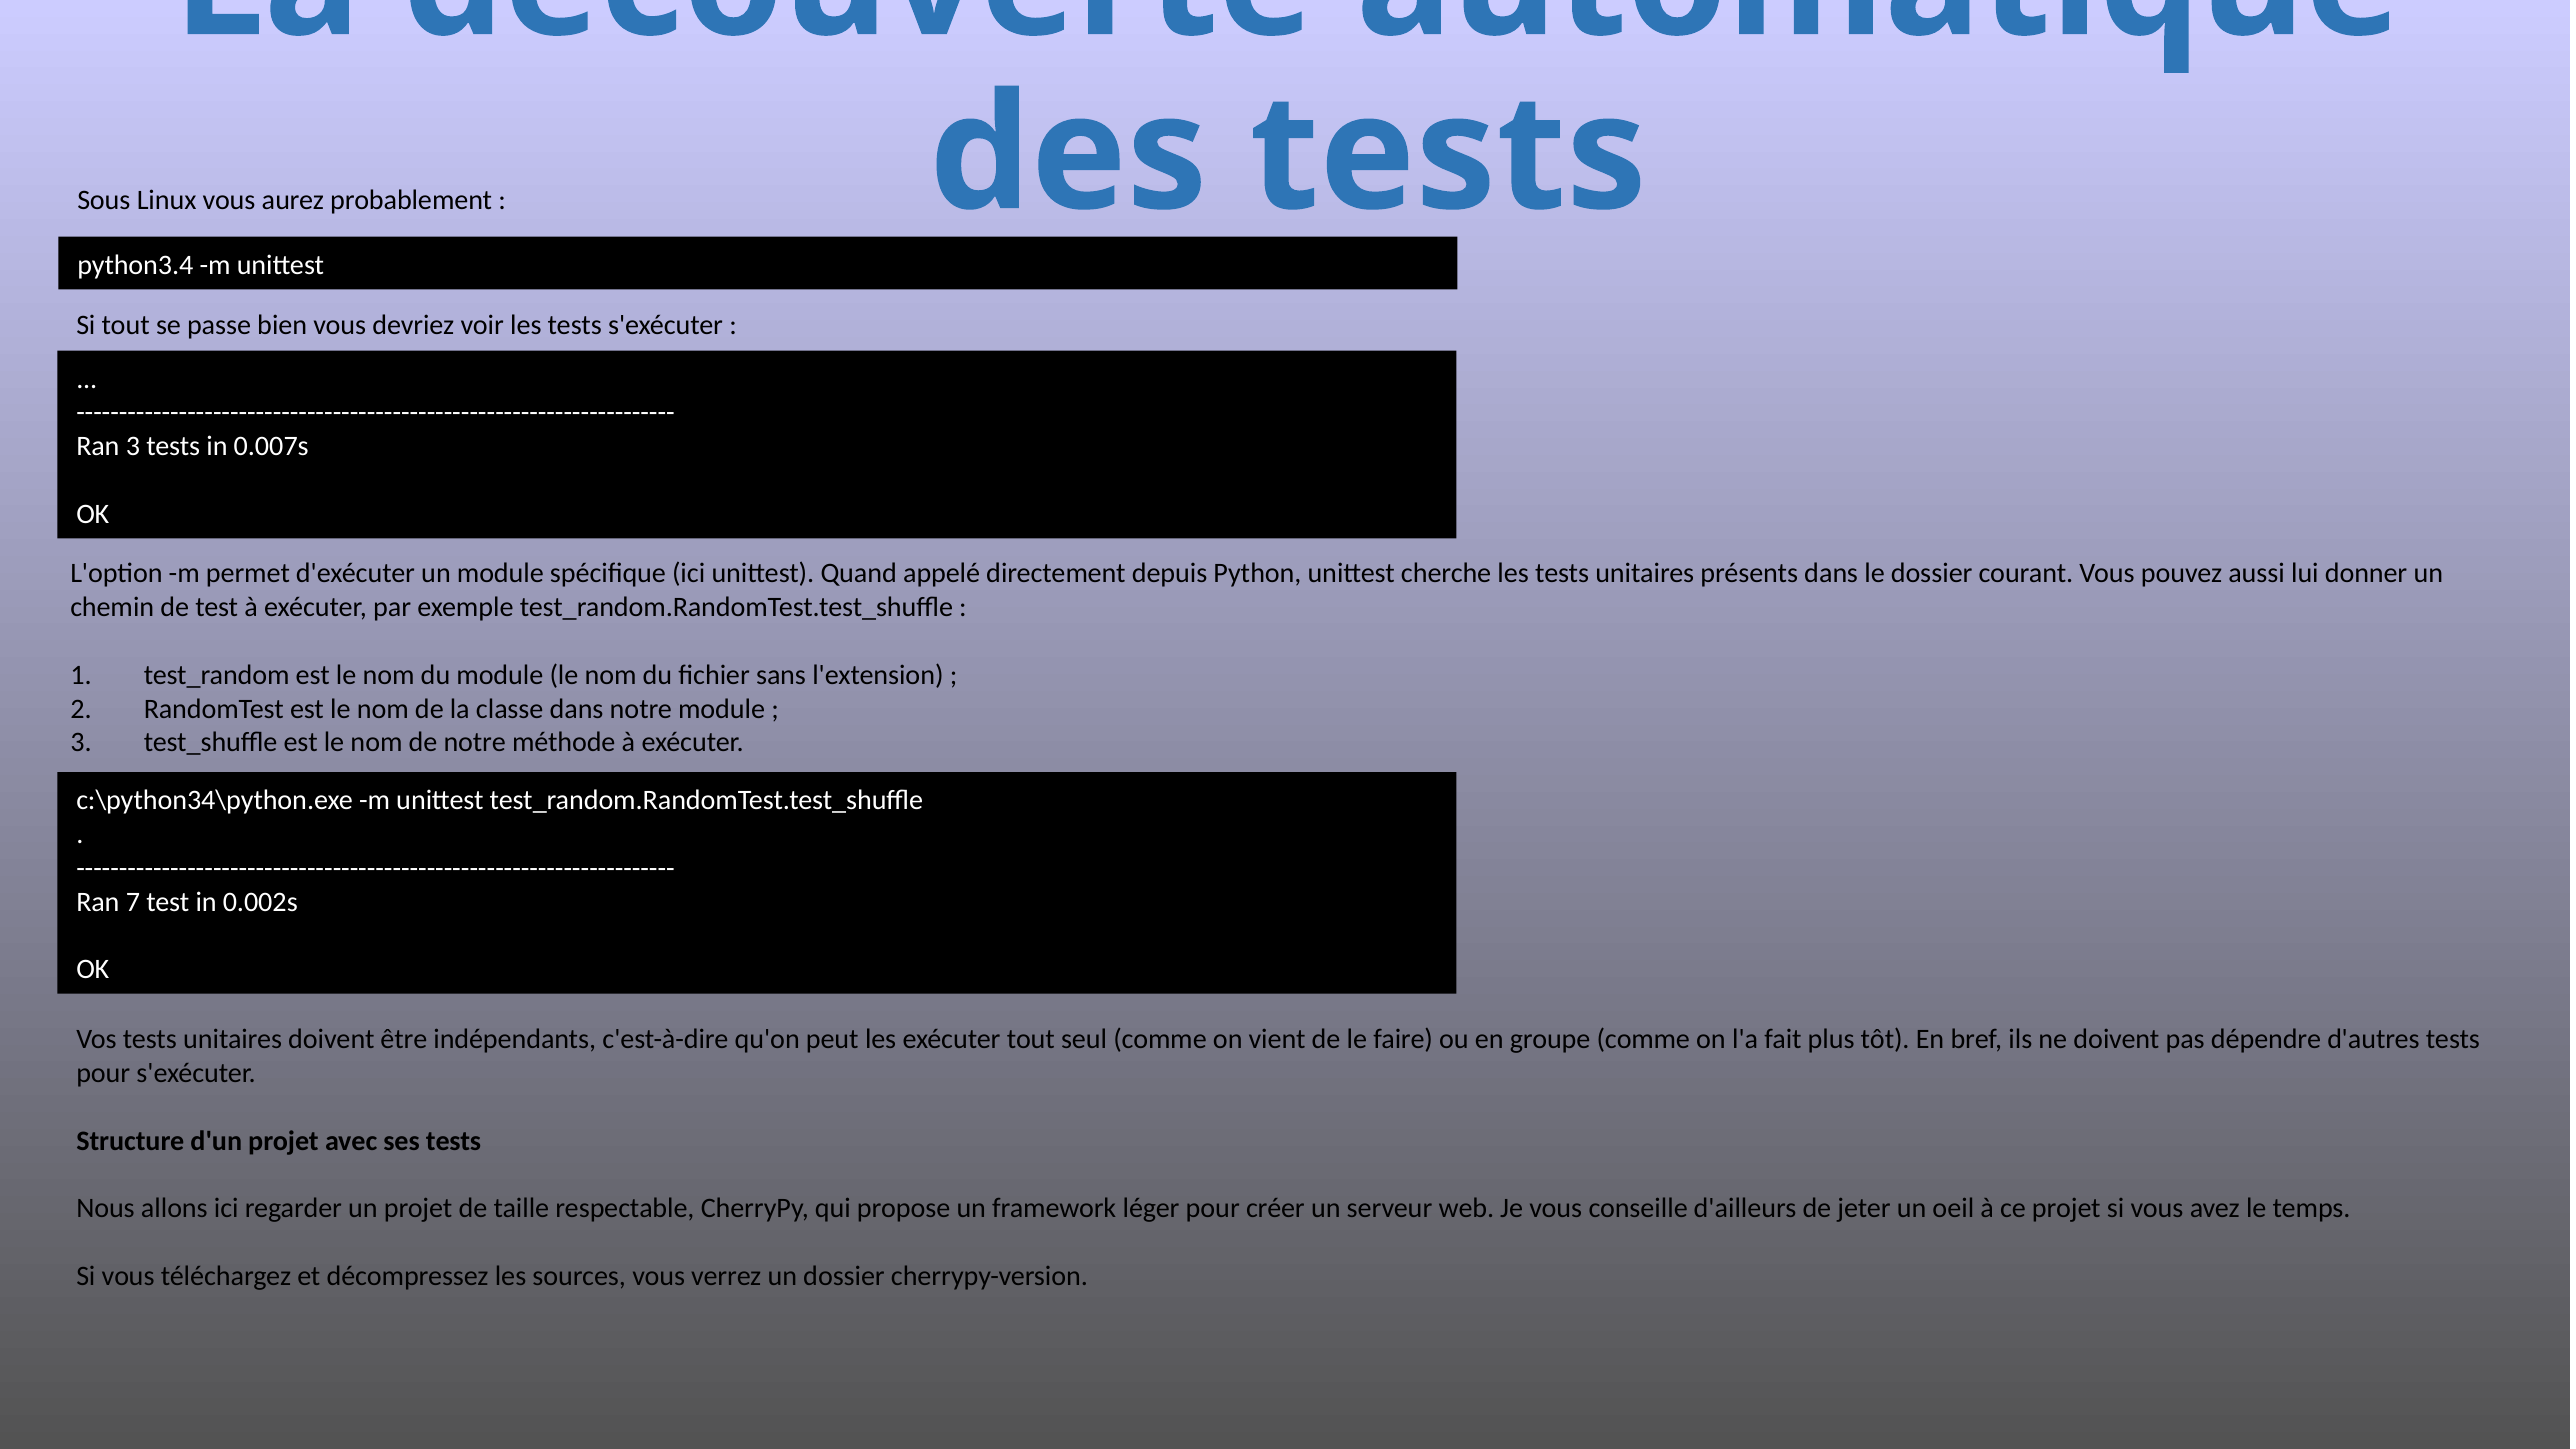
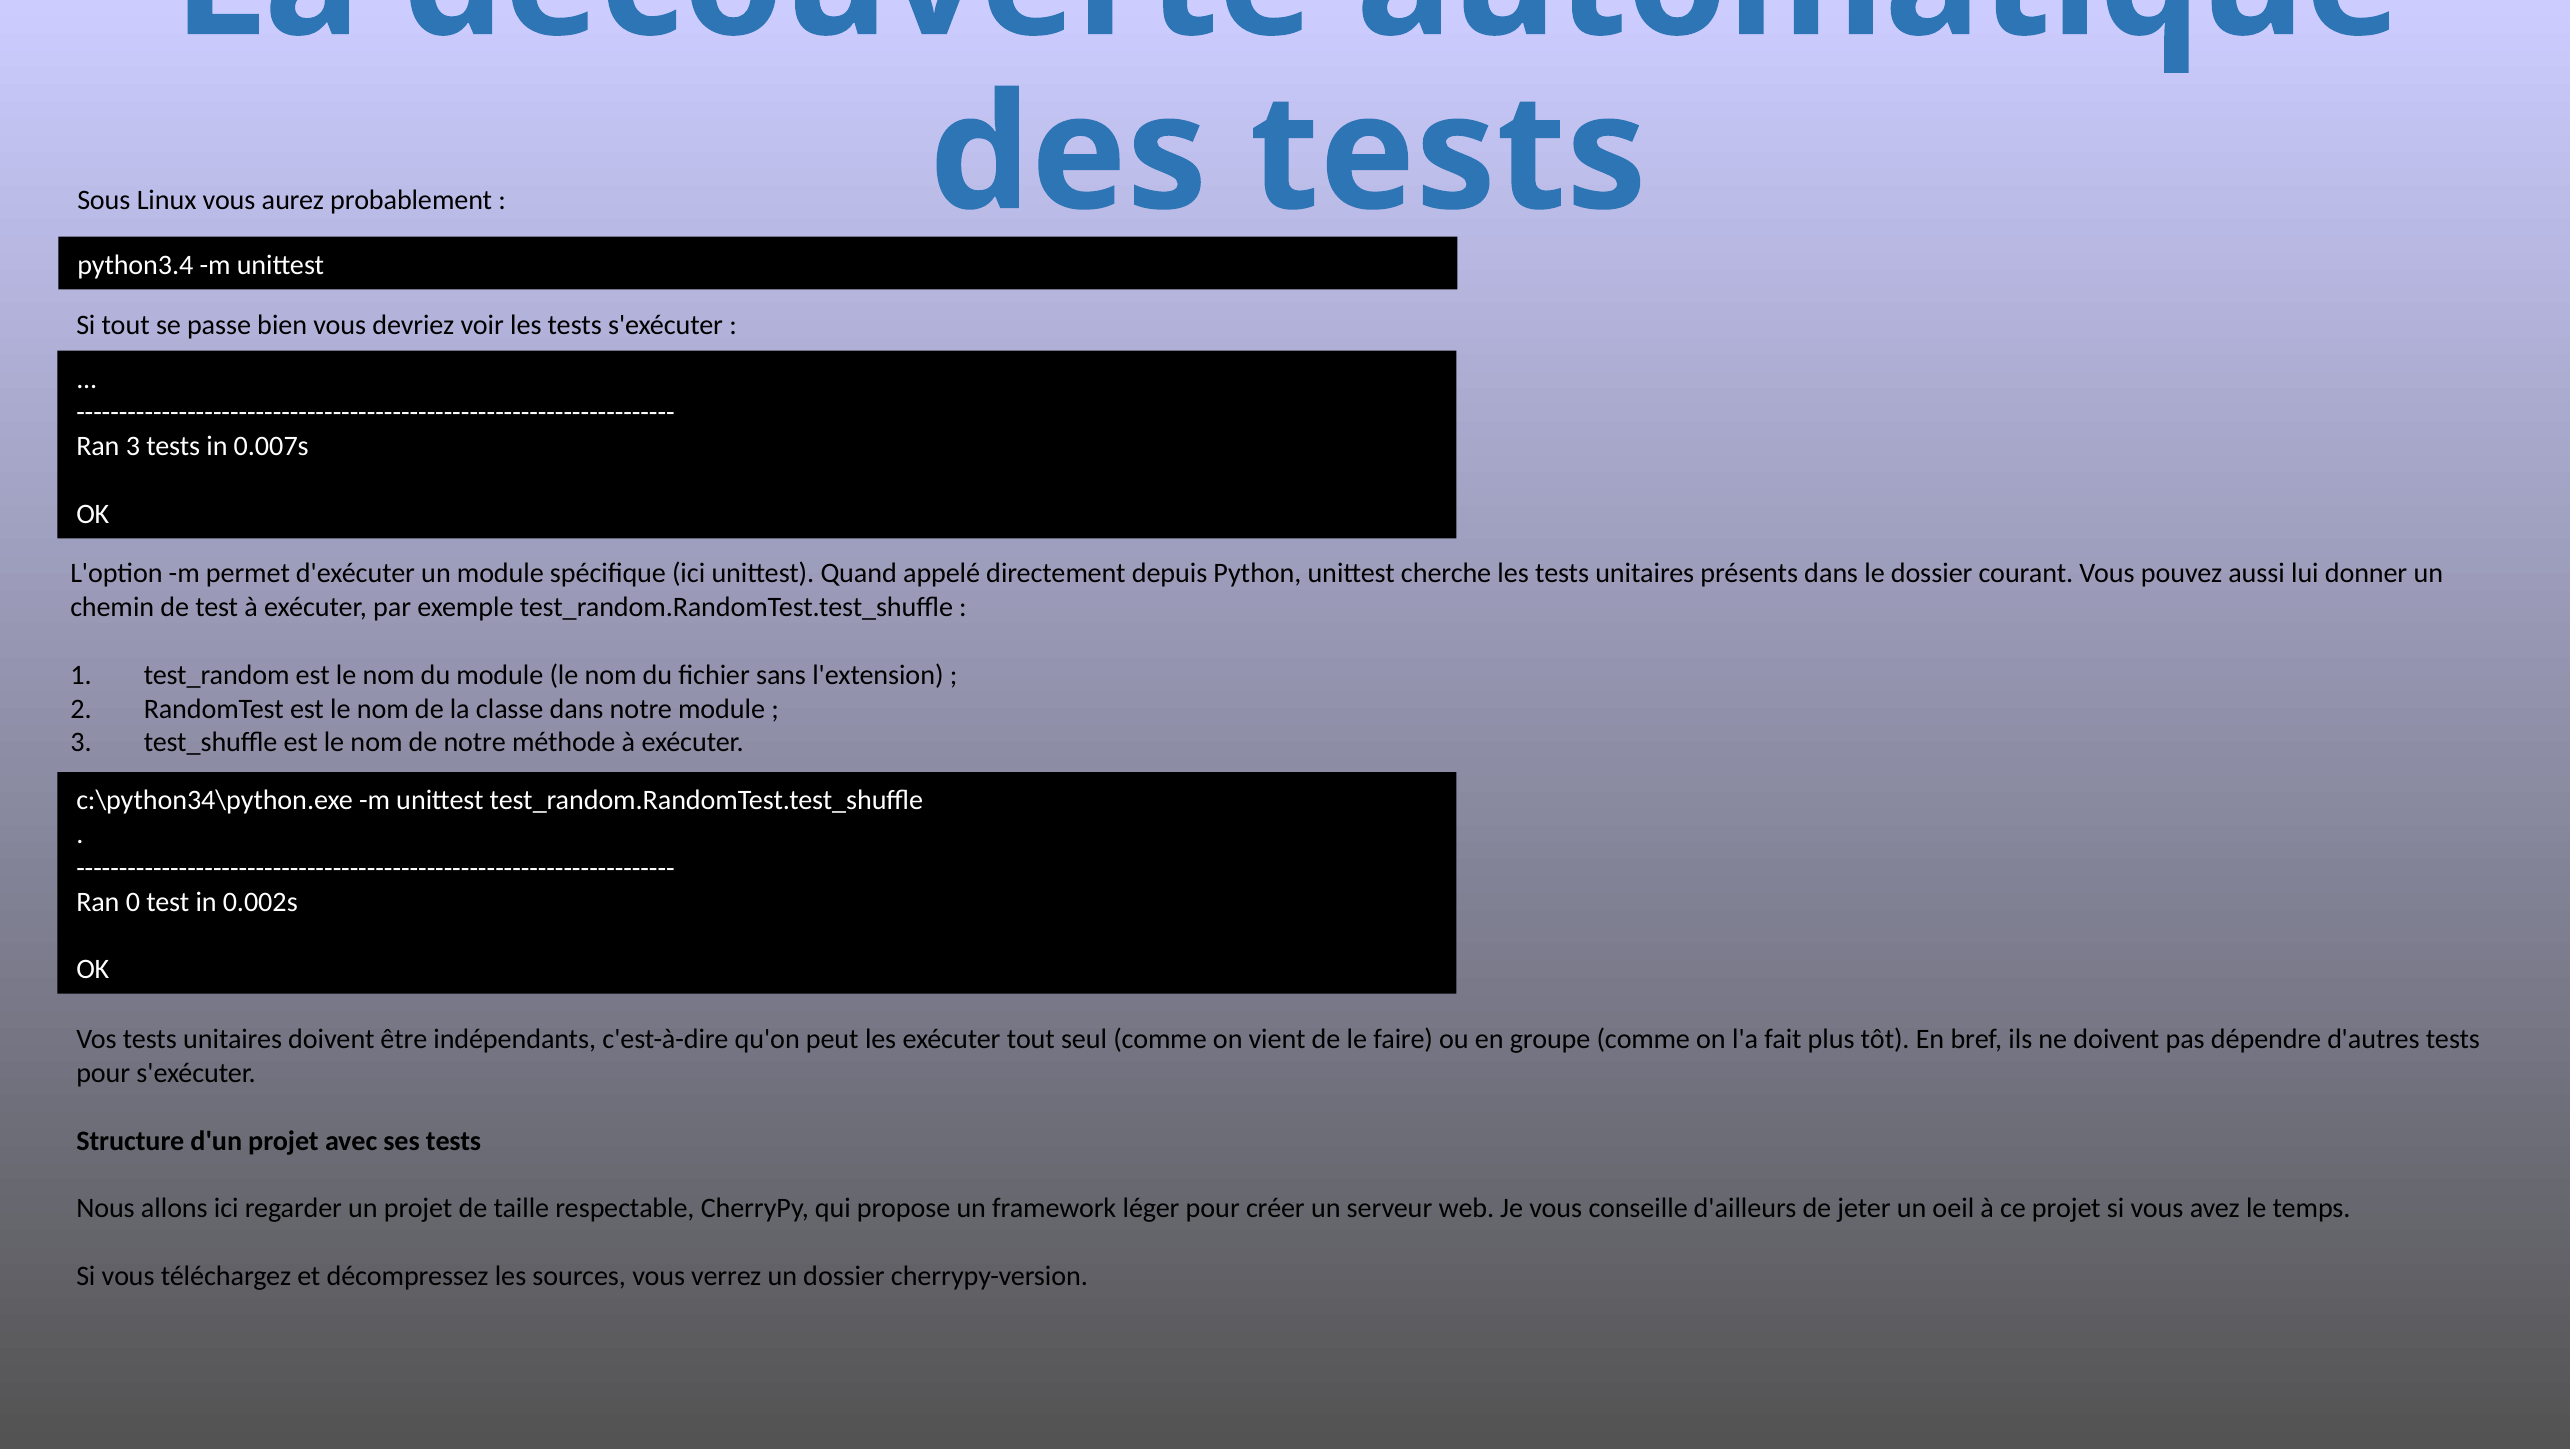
7: 7 -> 0 (133, 902)
